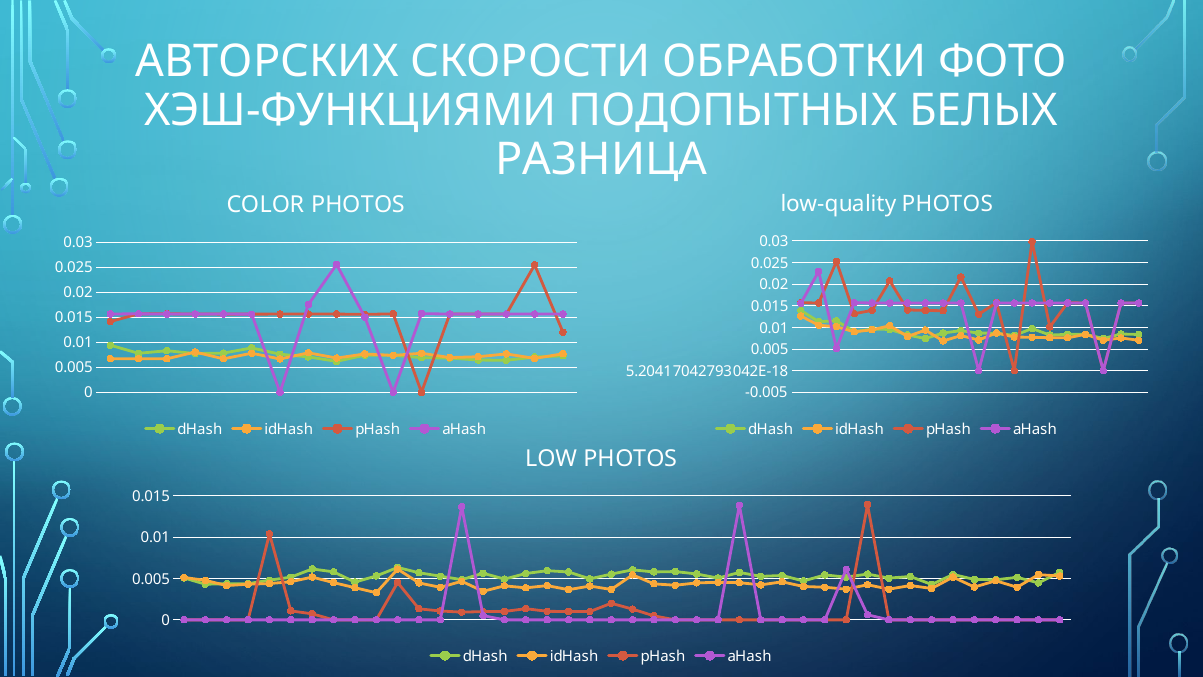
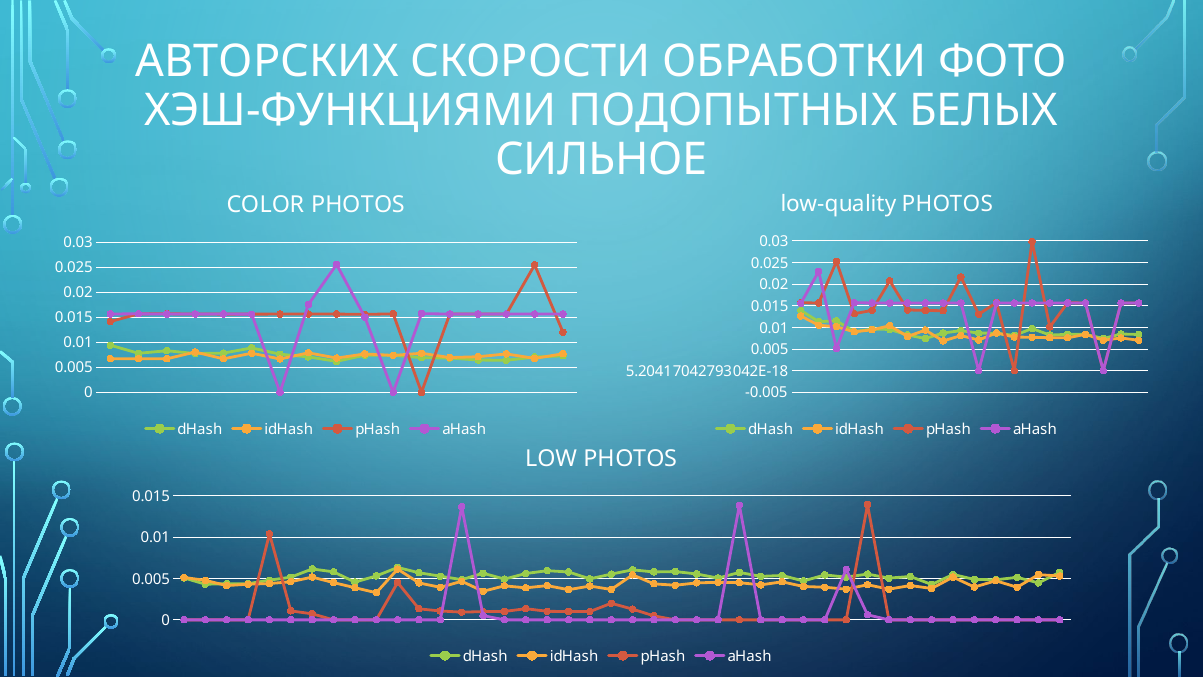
РАЗНИЦА: РАЗНИЦА -> СИЛЬНОЕ (602, 159)
